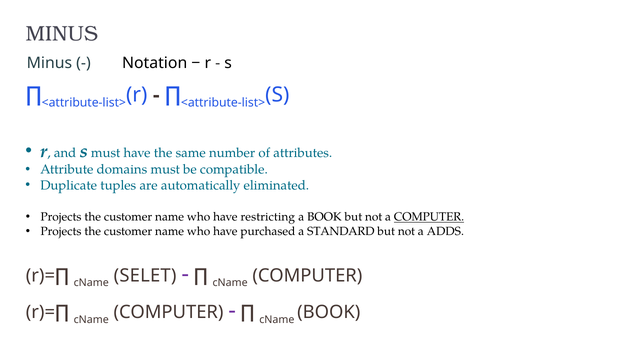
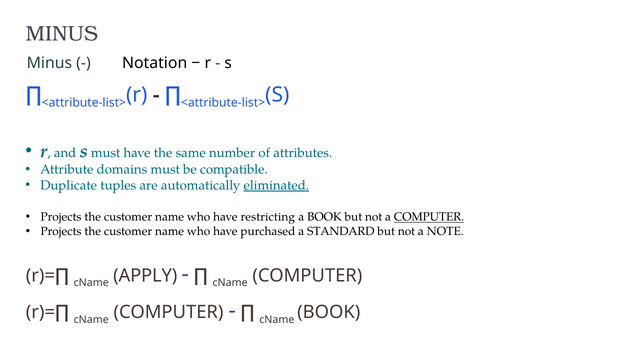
eliminated underline: none -> present (276, 186)
ADDS: ADDS -> NOTE (445, 232)
SELET: SELET -> APPLY (145, 276)
